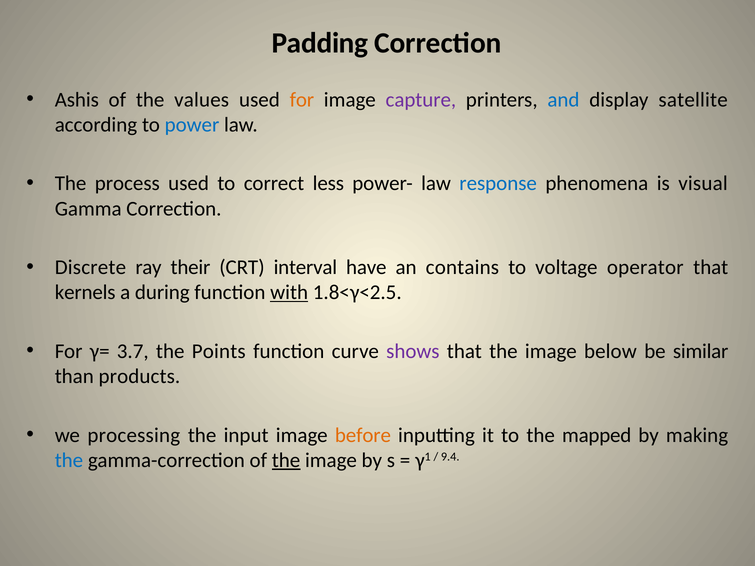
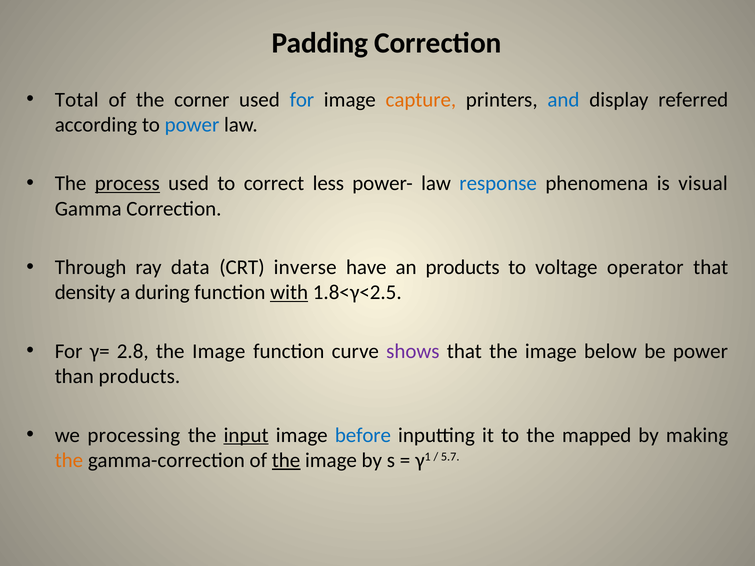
Ashis: Ashis -> Total (77, 100)
values: values -> corner (202, 100)
for colour: orange -> blue (302, 100)
capture colour: purple -> orange (421, 100)
satellite: satellite -> referred (693, 100)
process underline: none -> present (127, 184)
Discrete: Discrete -> Through (91, 267)
their: their -> data (190, 267)
interval: interval -> inverse (305, 267)
an contains: contains -> products (463, 267)
kernels: kernels -> density (85, 293)
3.7: 3.7 -> 2.8 (133, 351)
Points: Points -> Image (219, 351)
be similar: similar -> power (701, 351)
input underline: none -> present (246, 435)
before colour: orange -> blue (363, 435)
the colour: blue -> orange (69, 460)
9.4: 9.4 -> 5.7 (450, 457)
